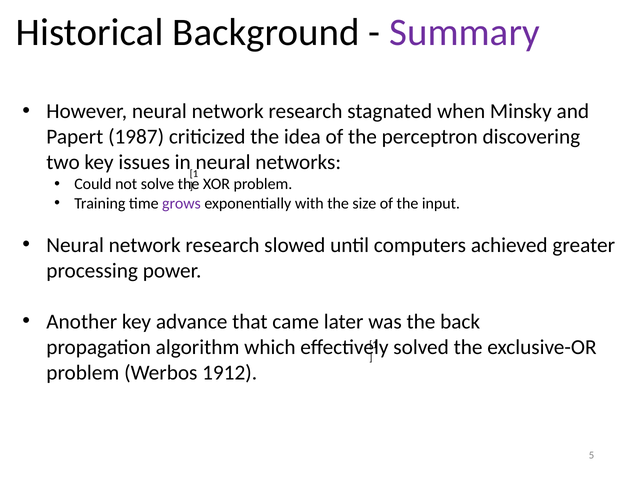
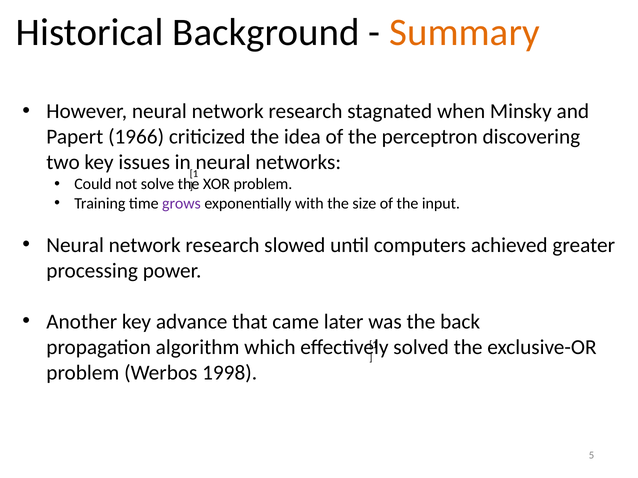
Summary colour: purple -> orange (465, 32)
1987: 1987 -> 1966 (136, 137)
1912: 1912 -> 1998 (230, 373)
